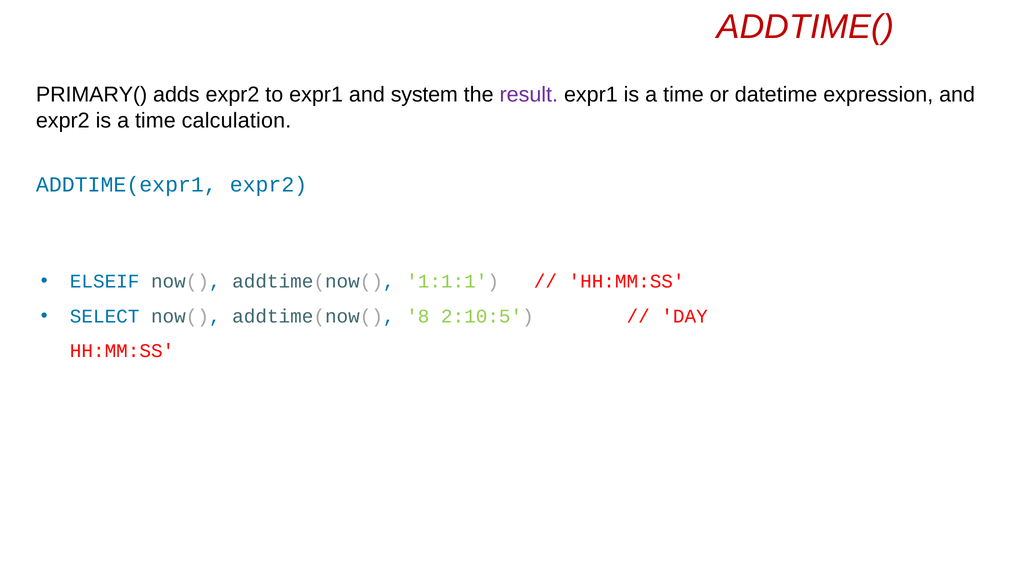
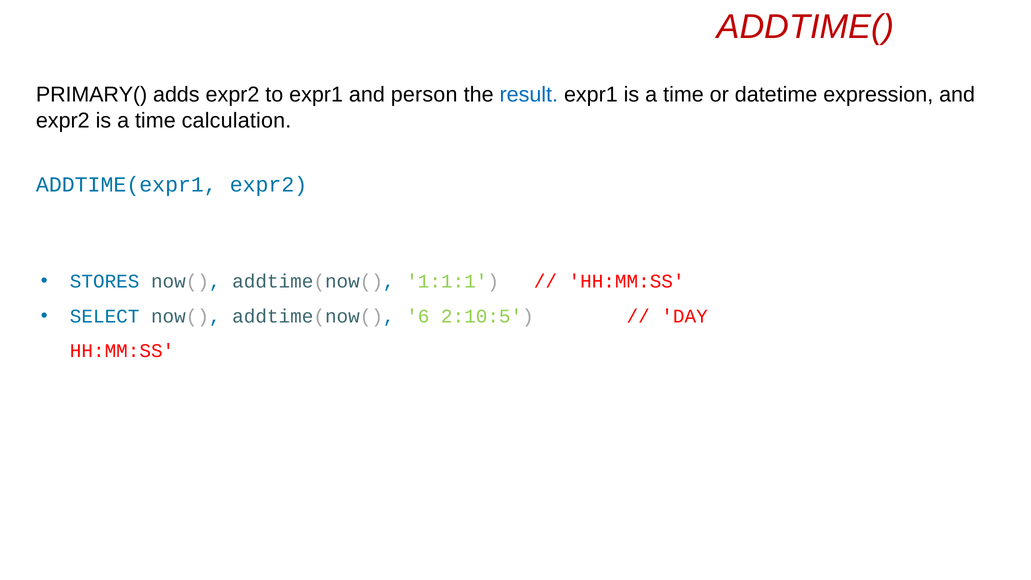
system: system -> person (424, 95)
result colour: purple -> blue (529, 95)
ELSEIF: ELSEIF -> STORES (105, 281)
8: 8 -> 6 (418, 316)
